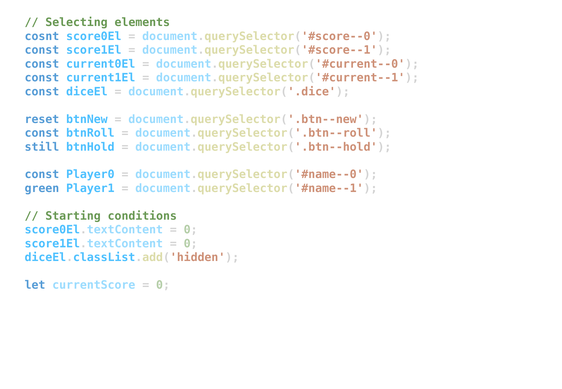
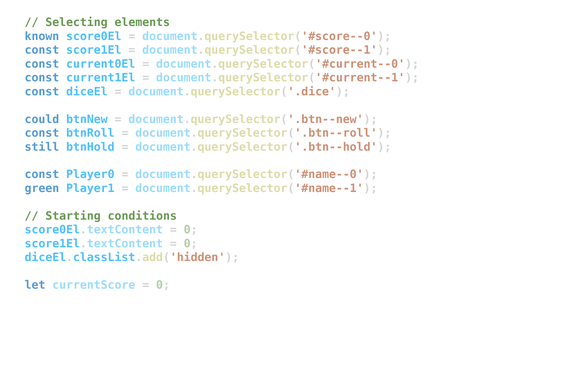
cosnt: cosnt -> known (42, 36)
reset: reset -> could (42, 119)
